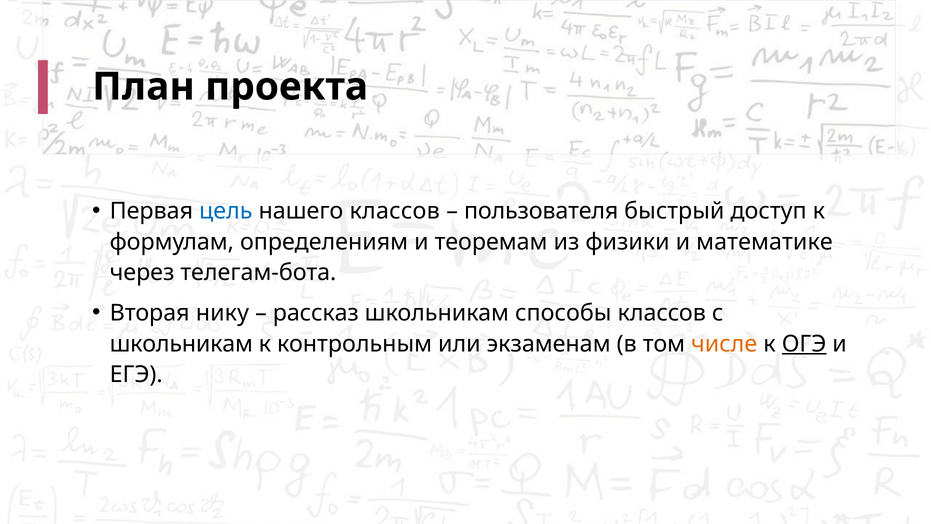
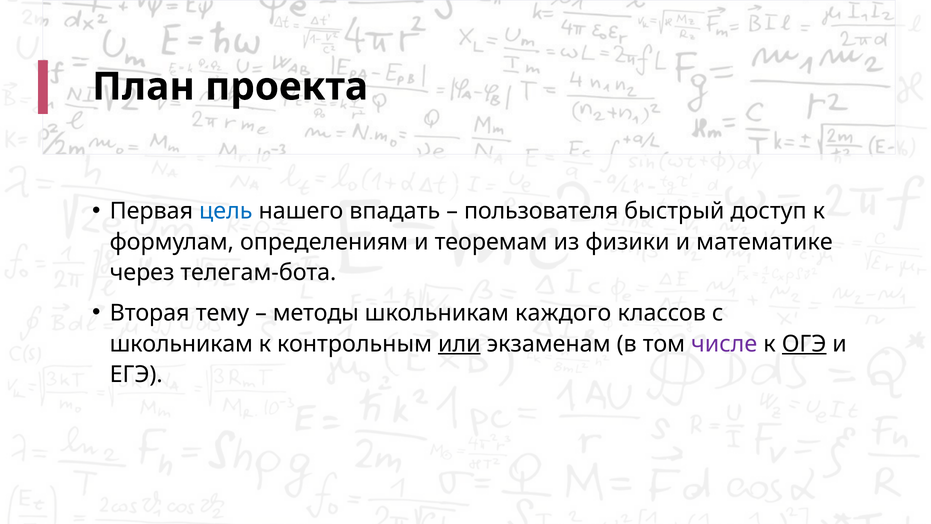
нашего классов: классов -> впадать (395, 211)
нику: нику -> тему (222, 313)
рассказ: рассказ -> методы (316, 313)
способы: способы -> каждого (563, 313)
или underline: none -> present (459, 344)
числе colour: orange -> purple (724, 344)
